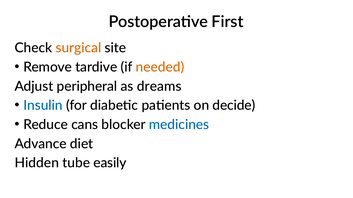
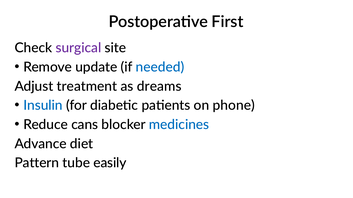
surgical colour: orange -> purple (78, 48)
tardive: tardive -> update (96, 67)
needed colour: orange -> blue (160, 67)
peripheral: peripheral -> treatment (87, 87)
decide: decide -> phone (234, 106)
Hidden: Hidden -> Pattern (37, 163)
